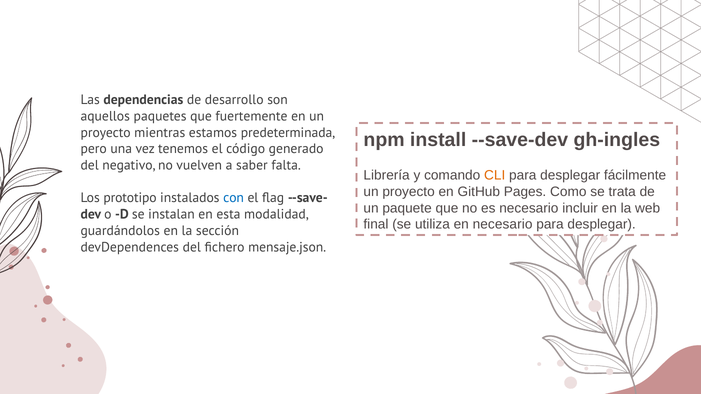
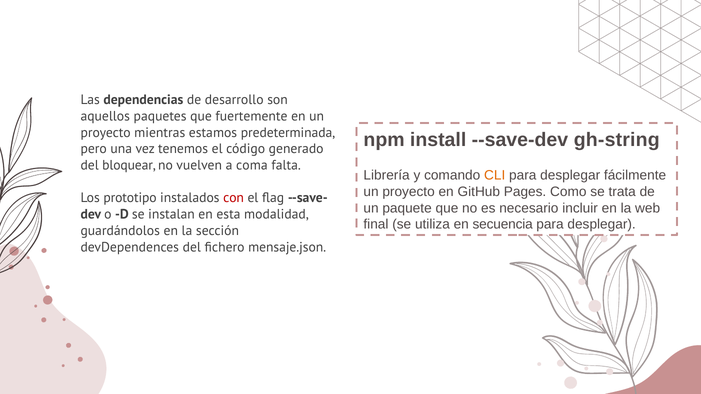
gh-ingles: gh-ingles -> gh-string (617, 140)
negativo: negativo -> bloquear (129, 165)
saber: saber -> coma (252, 165)
con colour: blue -> red (234, 198)
en necesario: necesario -> secuencia (503, 225)
